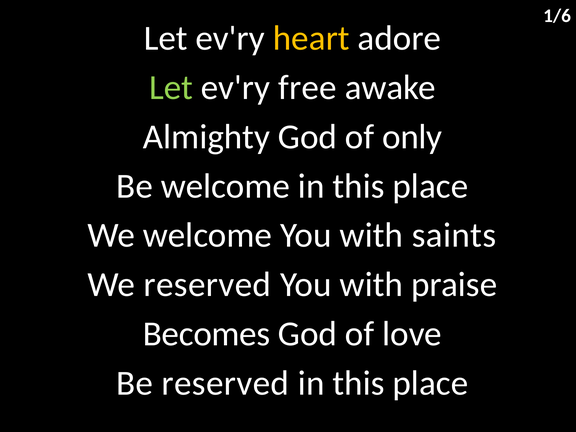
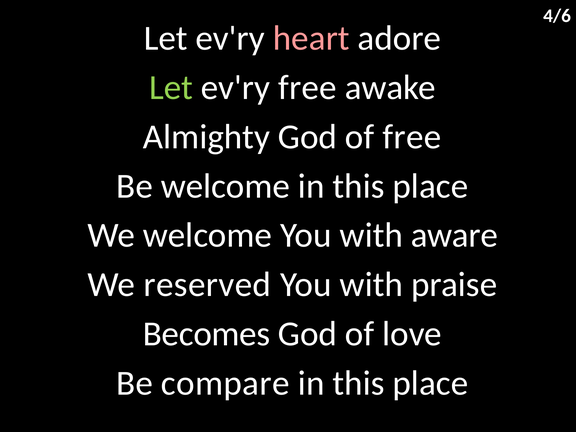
1/6: 1/6 -> 4/6 (557, 16)
heart colour: yellow -> pink (311, 38)
of only: only -> free (412, 137)
saints: saints -> aware (454, 235)
Be reserved: reserved -> compare (225, 383)
